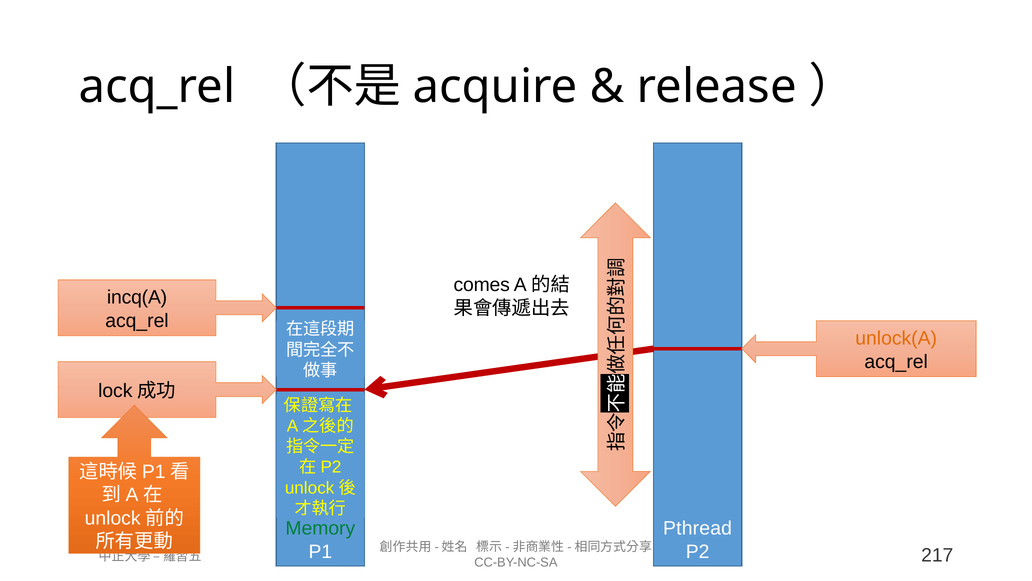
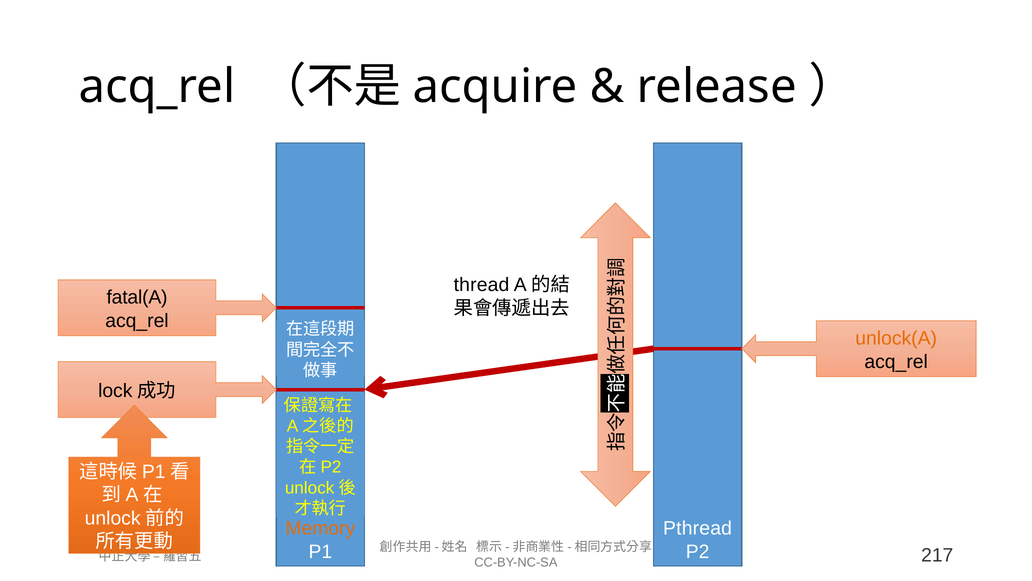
comes: comes -> thread (482, 285)
incq(A: incq(A -> fatal(A (137, 297)
Memory colour: green -> orange (320, 528)
